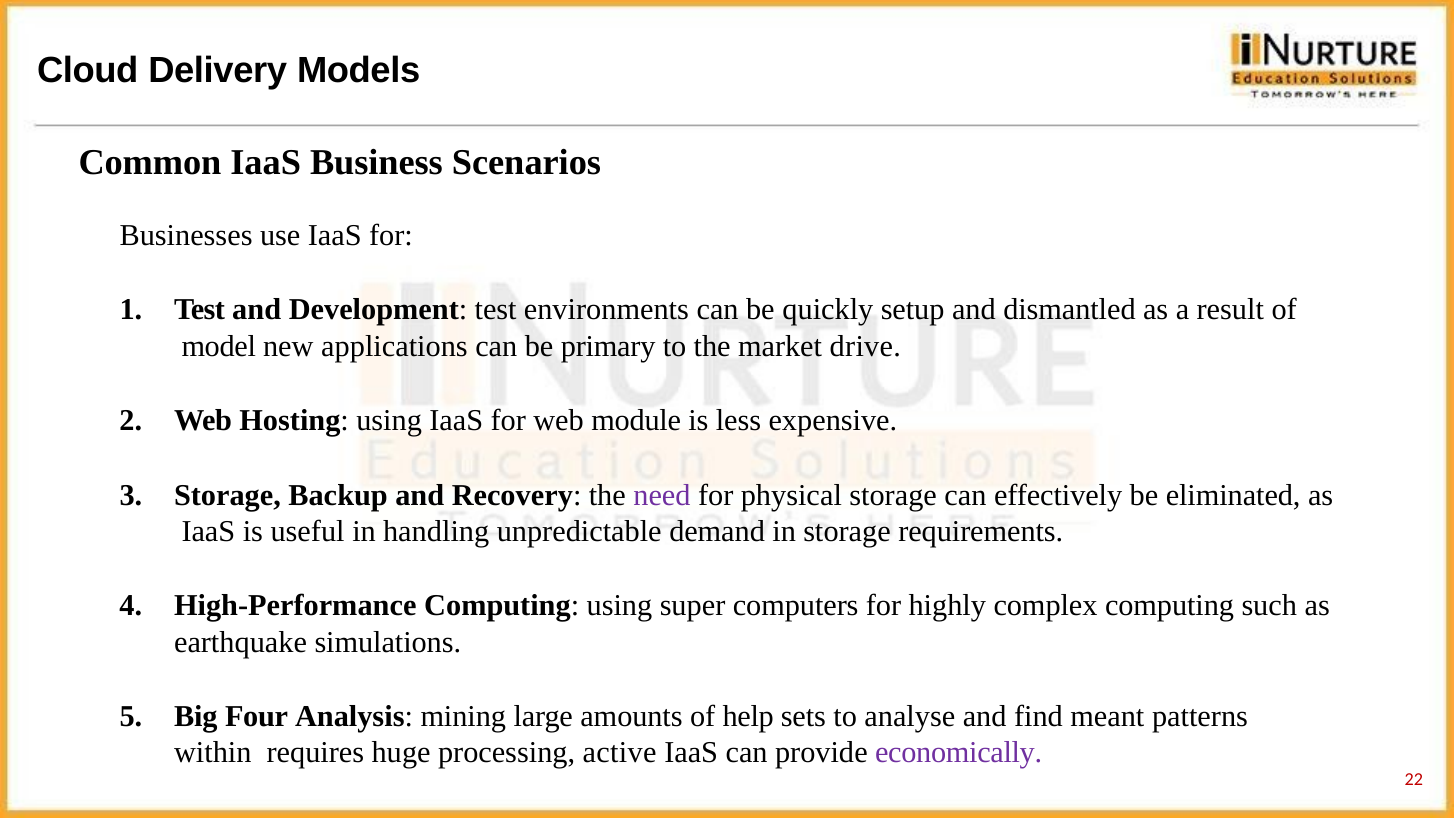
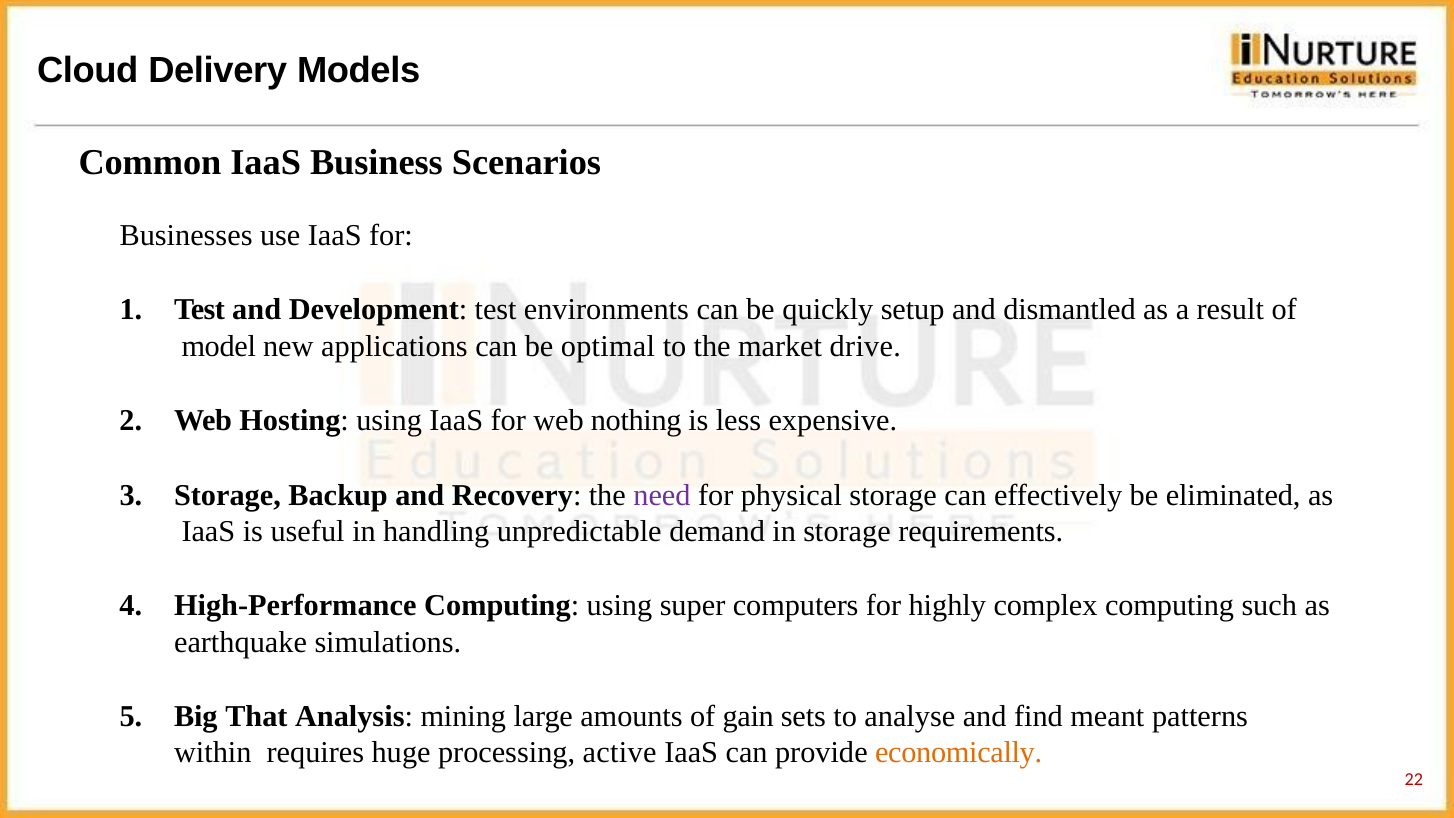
primary: primary -> optimal (608, 346)
module: module -> nothing (636, 421)
Four: Four -> That (256, 716)
help: help -> gain (748, 716)
economically colour: purple -> orange (959, 753)
